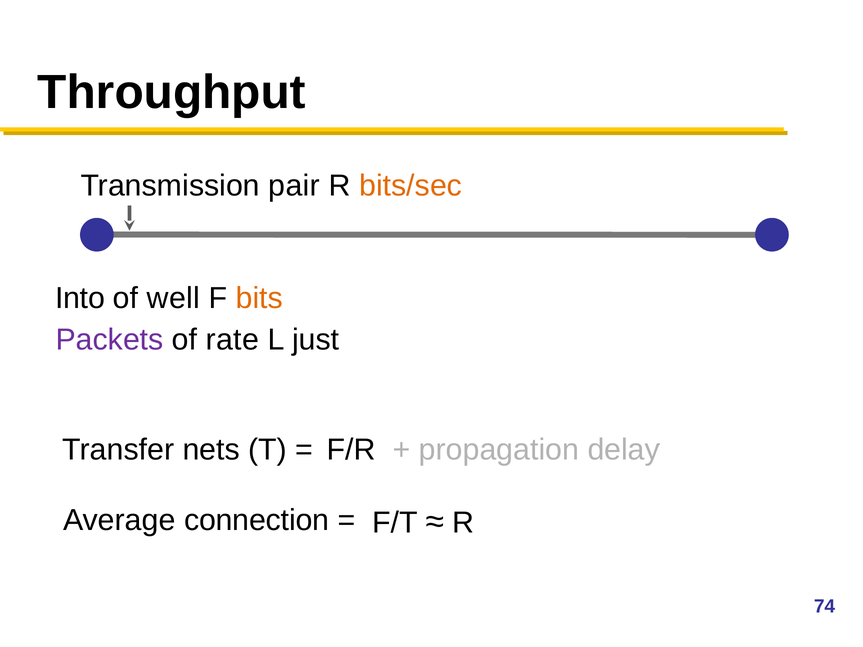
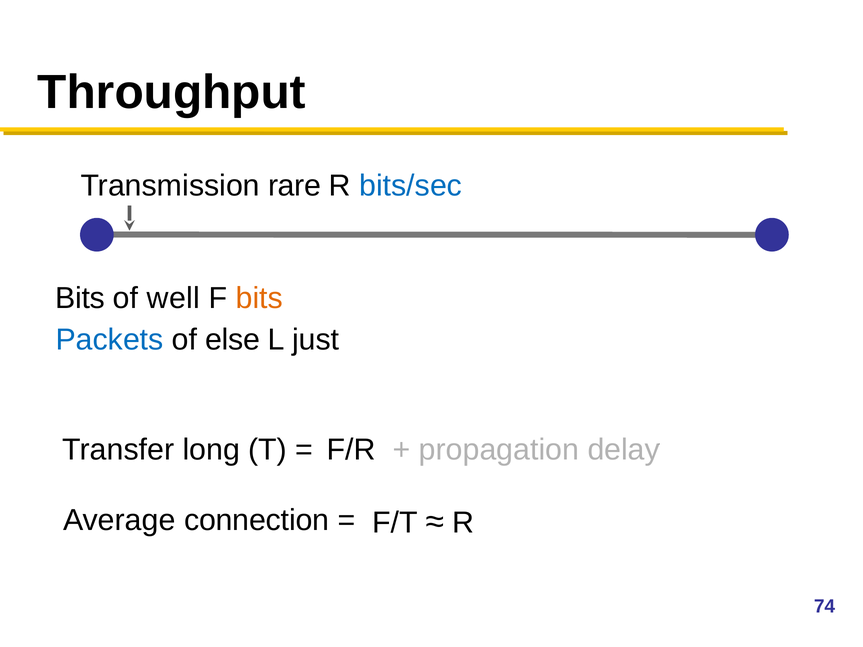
pair: pair -> rare (295, 186)
bits/sec colour: orange -> blue (411, 186)
Into: Into -> Bits (80, 299)
Packets colour: purple -> blue (110, 340)
rate: rate -> else (233, 340)
nets: nets -> long (211, 450)
